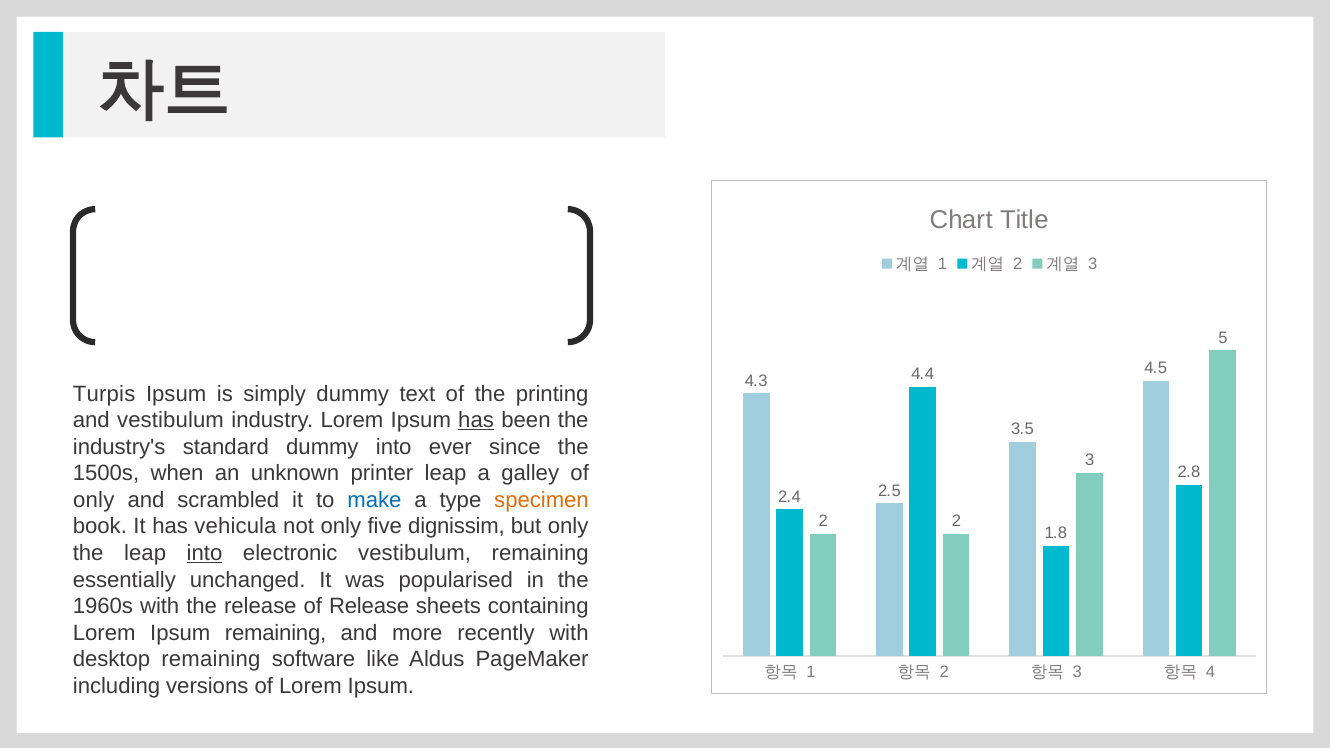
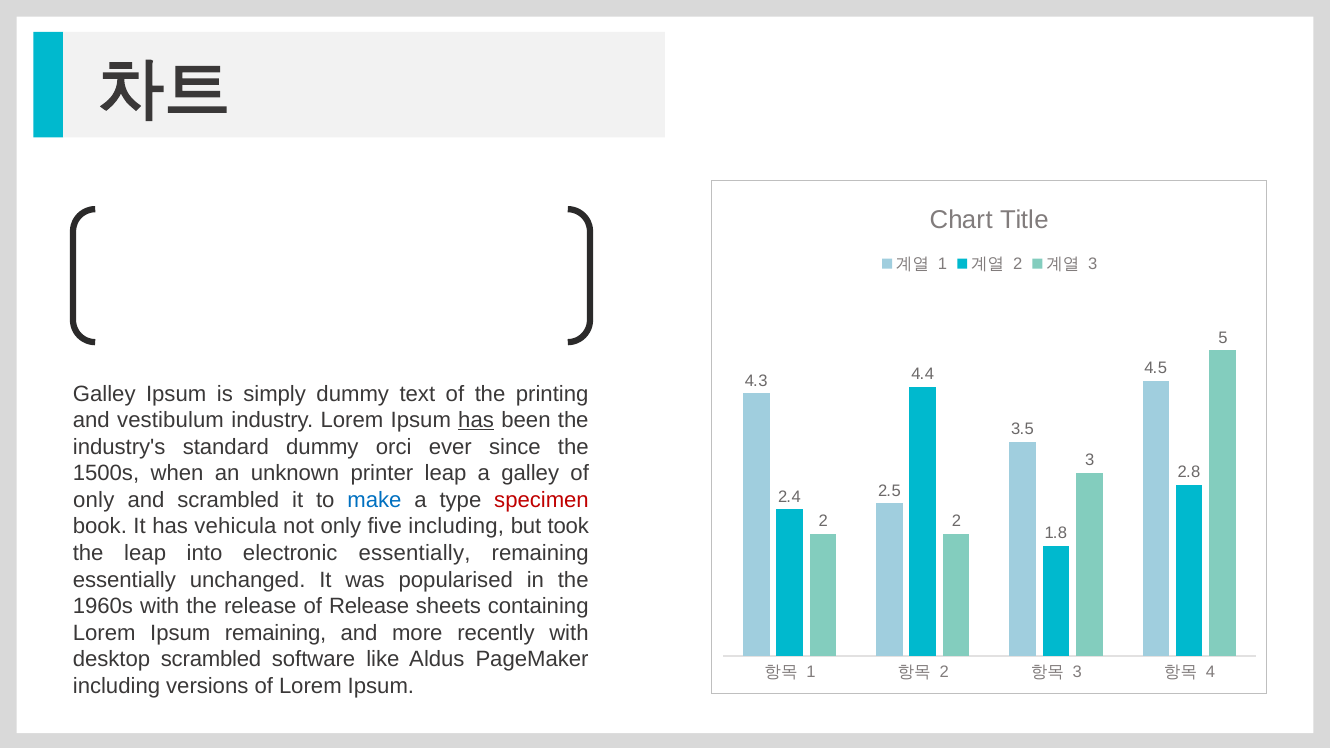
Turpis: Turpis -> Galley (104, 394)
dummy into: into -> orci (394, 447)
specimen colour: orange -> red (542, 500)
five dignissim: dignissim -> including (456, 527)
but only: only -> took (568, 527)
into underline: present -> none (205, 553)
electronic vestibulum: vestibulum -> essentially (414, 553)
desktop remaining: remaining -> scrambled (211, 660)
